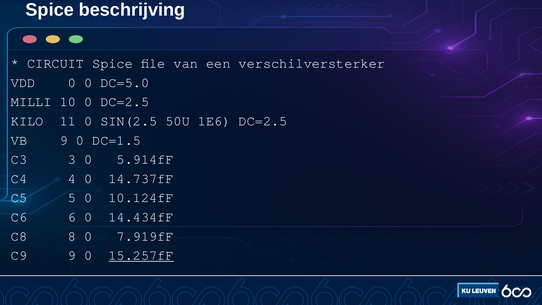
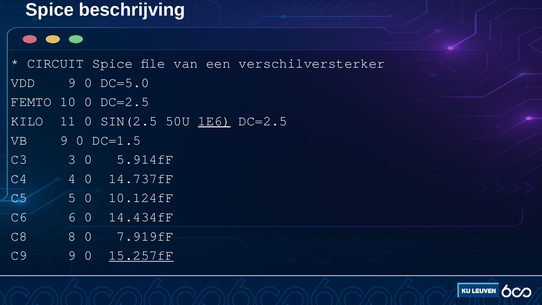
VDD 0: 0 -> 9 (72, 83)
MILLI: MILLI -> FEMTO (31, 102)
1E6 underline: none -> present (214, 121)
